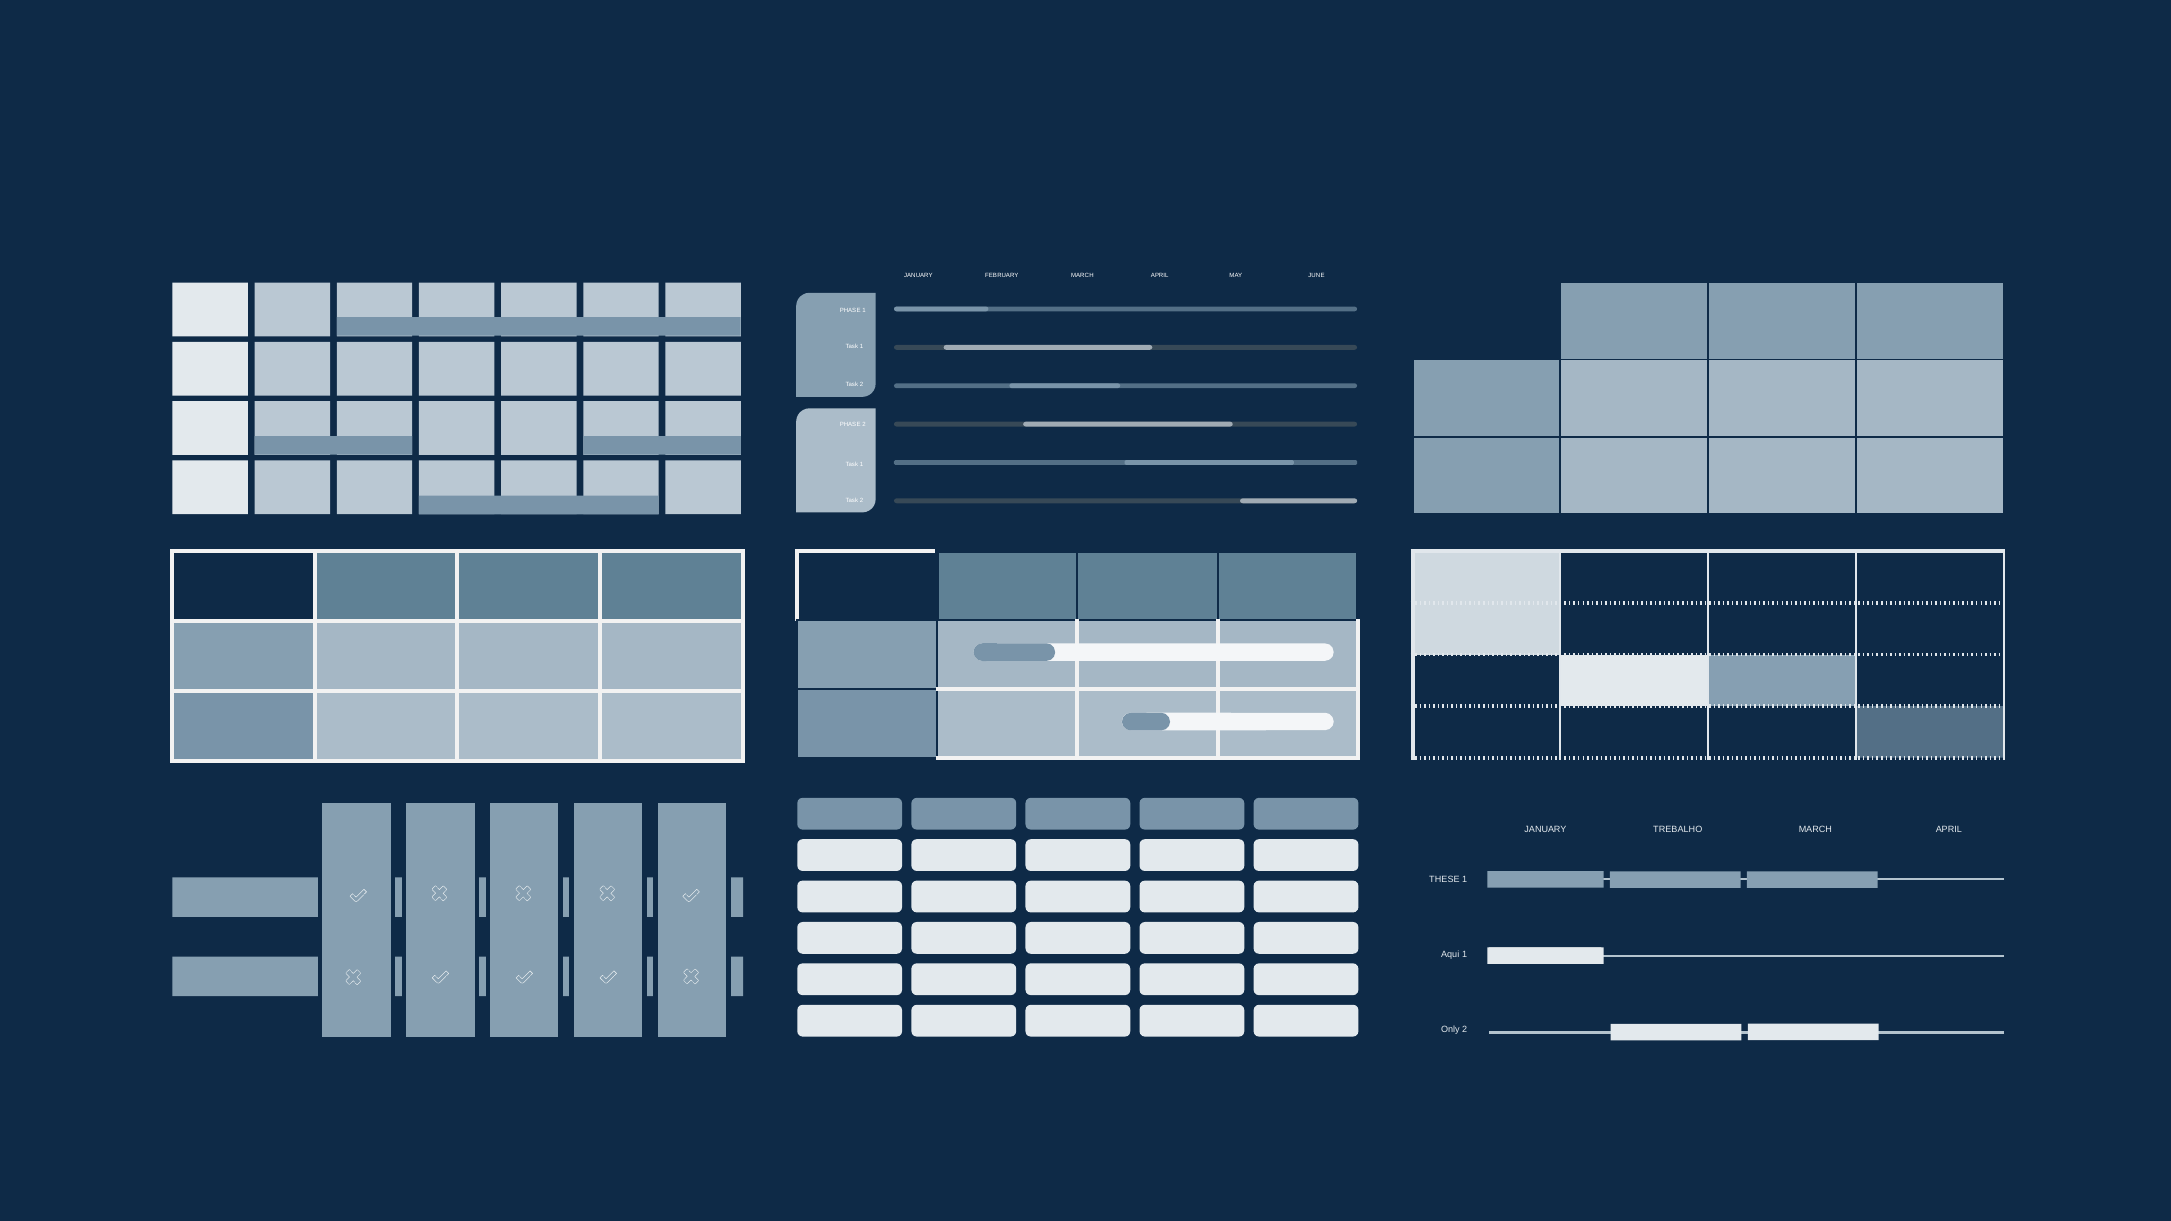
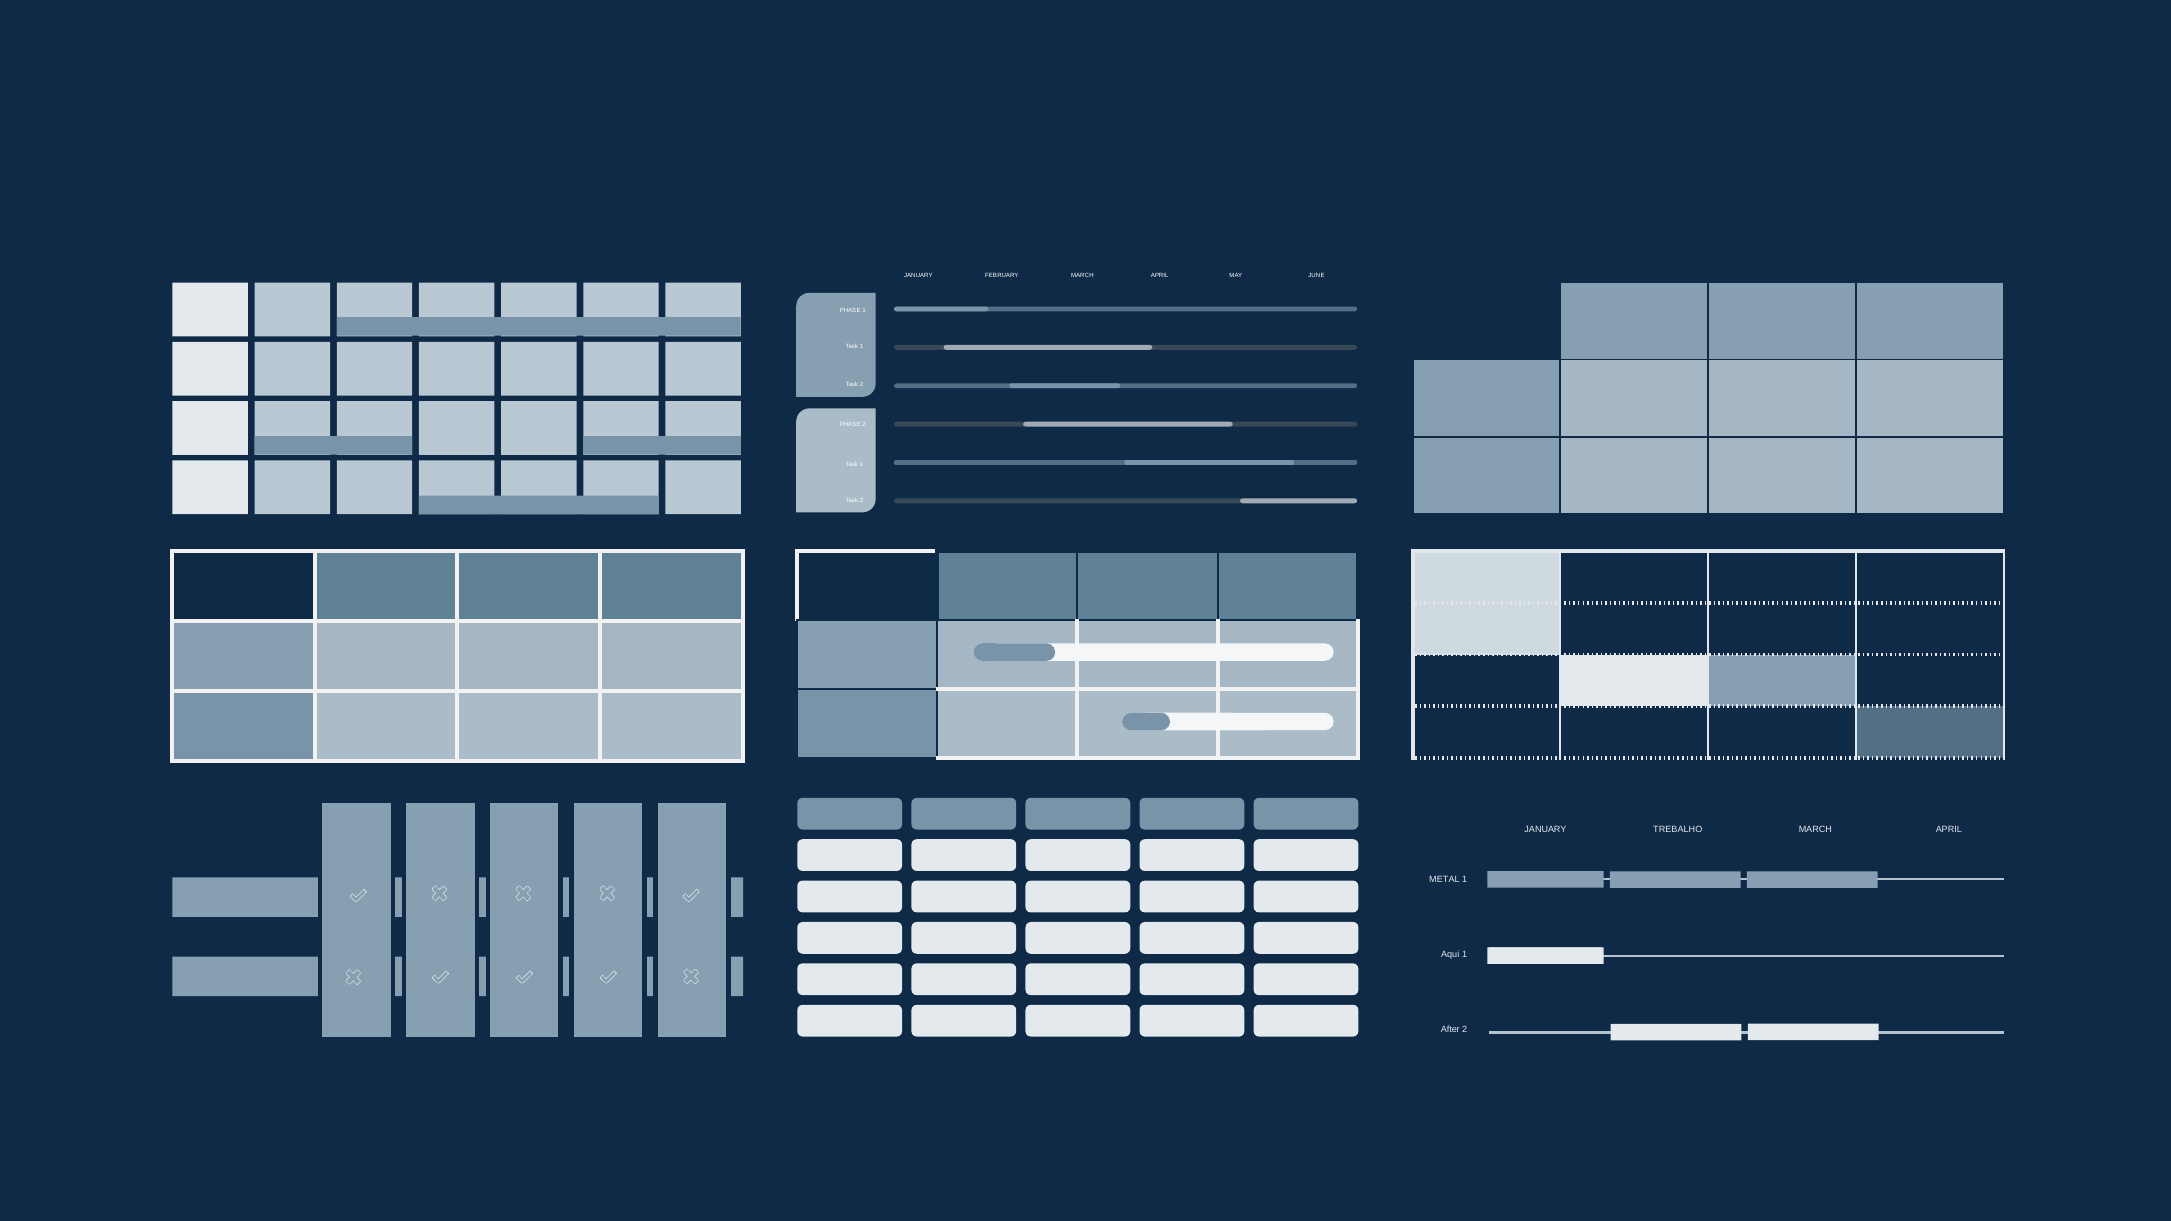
THESE: THESE -> METAL (1444, 880)
Only: Only -> After (1450, 1030)
